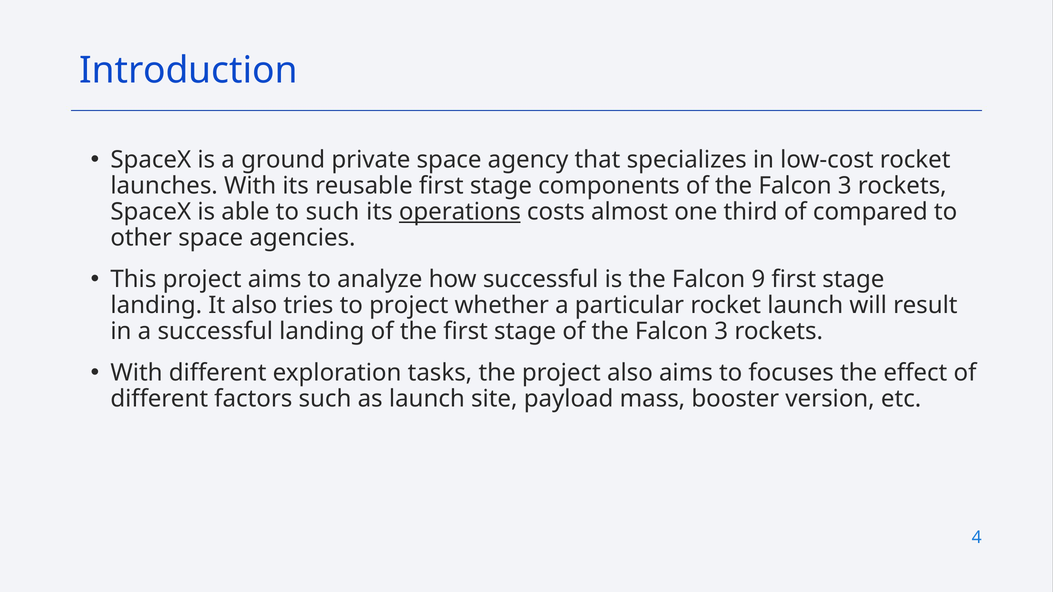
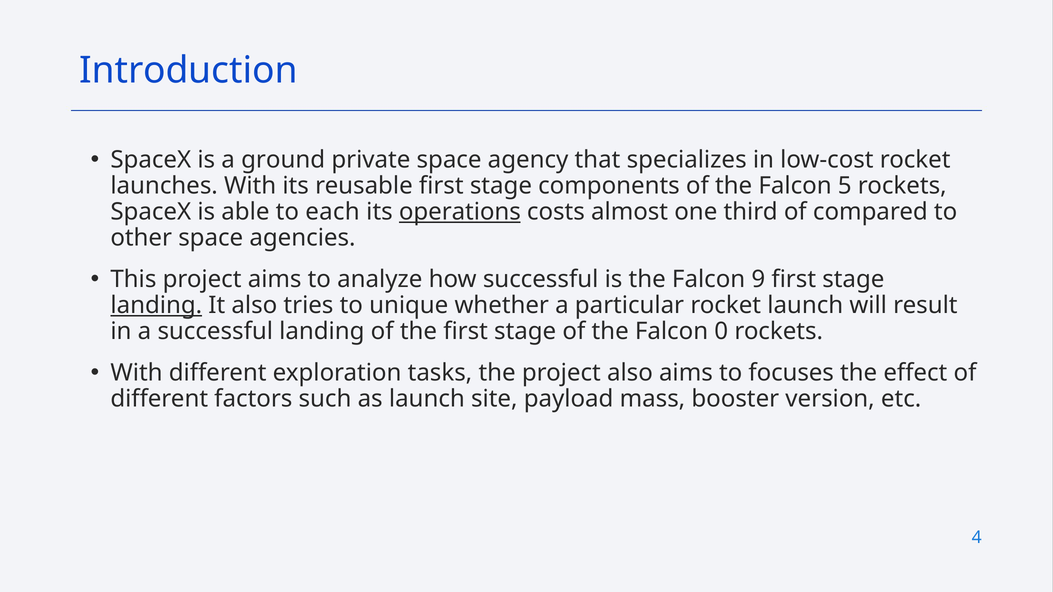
3: 3 -> 5 (845, 186)
to such: such -> each (333, 212)
landing underline: none -> present (156, 305)
to project: project -> unique (409, 305)
3: 3 -> 0 (721, 332)
